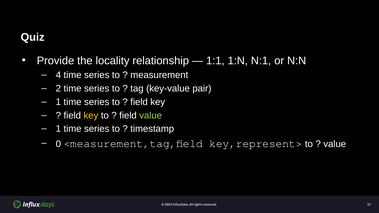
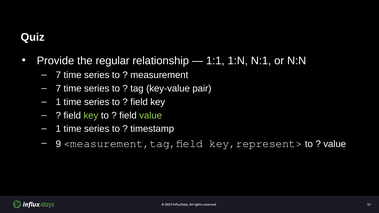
locality: locality -> regular (113, 61)
4: 4 -> 7 (58, 75)
2: 2 -> 7 (58, 89)
key colour: yellow -> light green (91, 115)
0: 0 -> 9 (58, 144)
